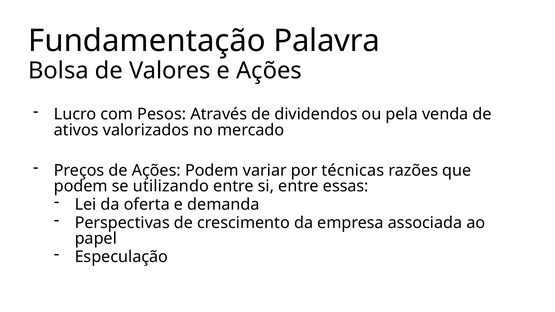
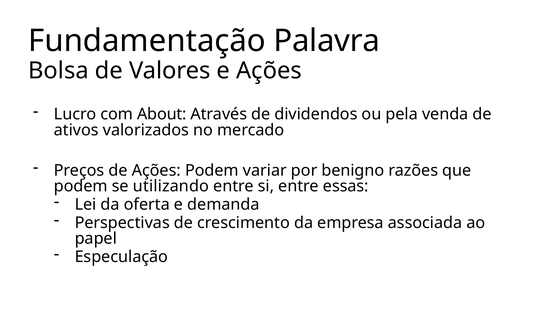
Pesos: Pesos -> About (162, 114)
técnicas: técnicas -> benigno (353, 171)
